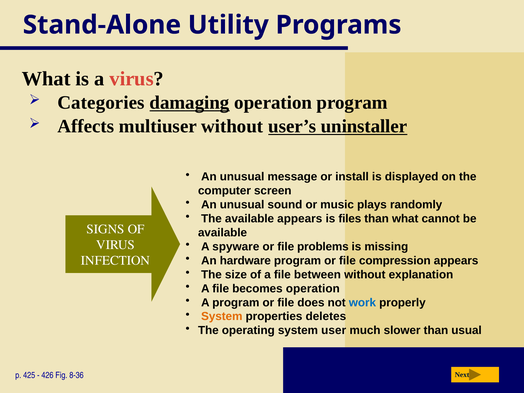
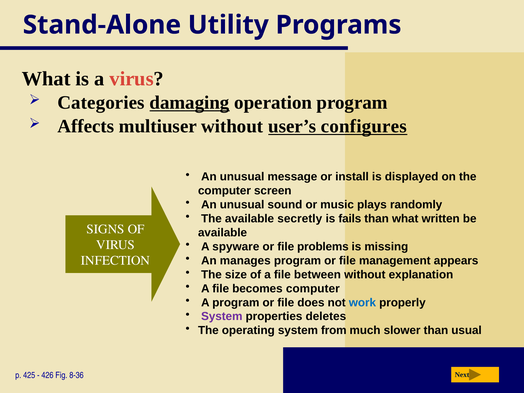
uninstaller: uninstaller -> configures (364, 126)
available appears: appears -> secretly (300, 219)
files: files -> fails (350, 219)
cannot: cannot -> written (441, 219)
hardware: hardware -> manages (245, 261)
compression: compression -> management (395, 261)
becomes operation: operation -> computer (313, 289)
System colour: orange -> purple (222, 316)
user: user -> from (334, 330)
